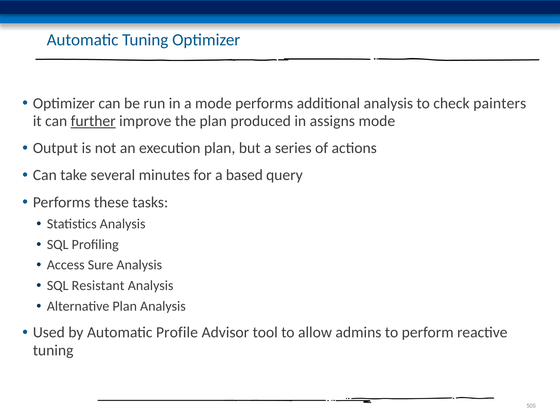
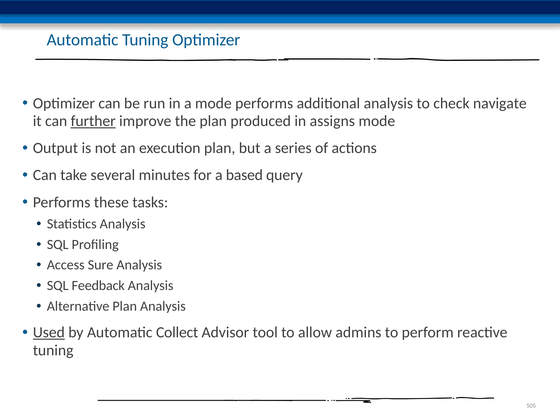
painters: painters -> navigate (500, 103)
Resistant: Resistant -> Feedback (98, 286)
Used underline: none -> present (49, 333)
Profile: Profile -> Collect (177, 333)
